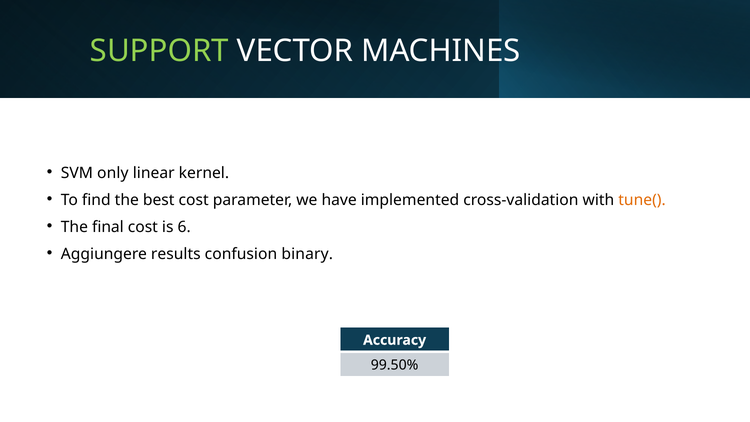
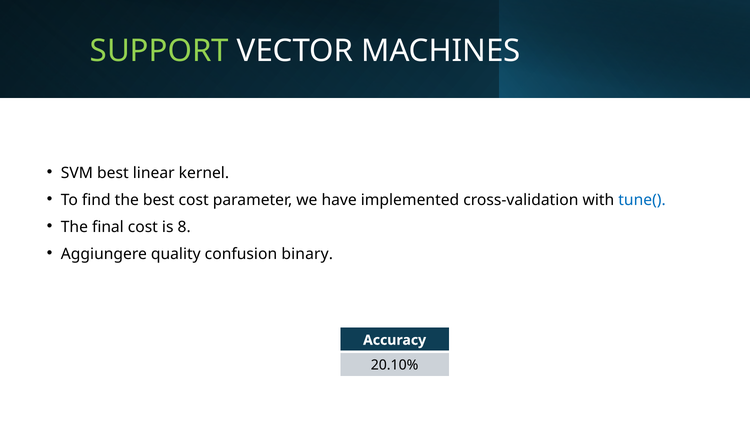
SVM only: only -> best (113, 173)
tune( colour: orange -> blue (642, 200)
6: 6 -> 8 (184, 227)
results: results -> quality (176, 254)
99.50%: 99.50% -> 20.10% (395, 365)
